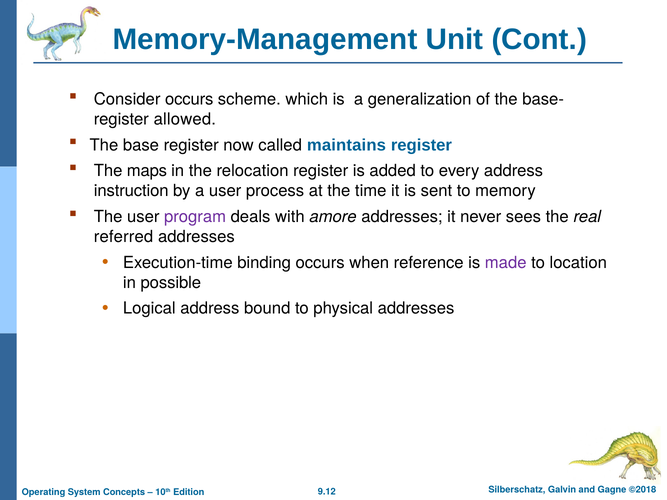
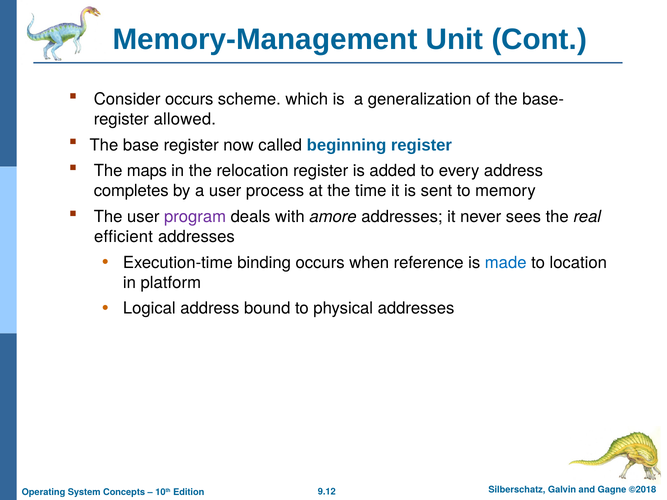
maintains: maintains -> beginning (347, 145)
instruction: instruction -> completes (131, 191)
referred: referred -> efficient (124, 237)
made colour: purple -> blue (506, 263)
possible: possible -> platform (171, 283)
